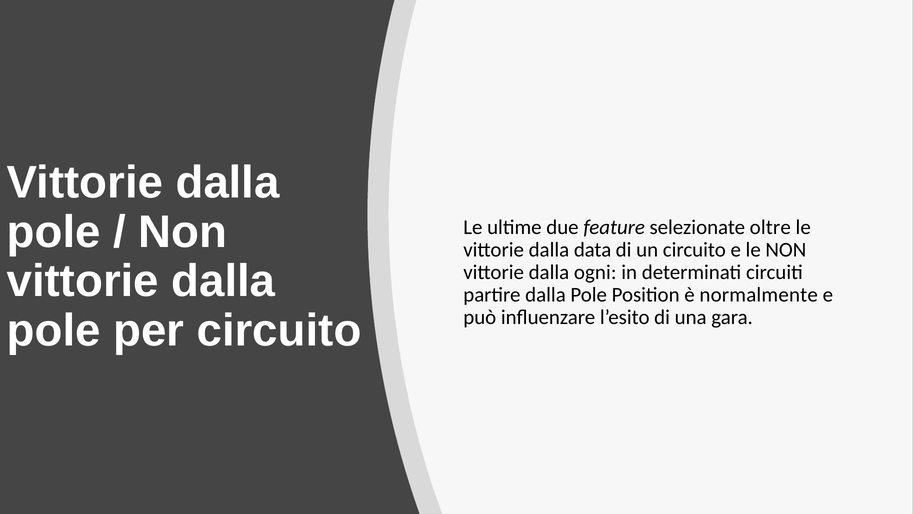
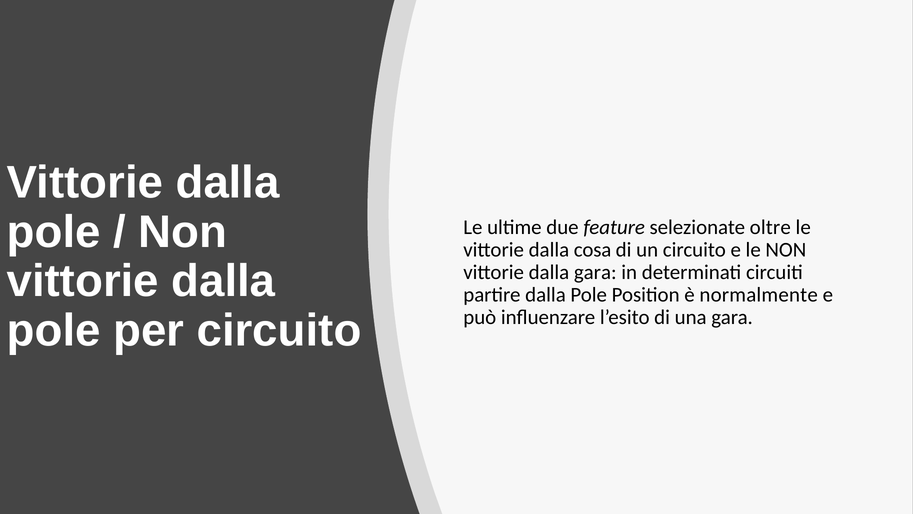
data: data -> cosa (593, 249)
dalla ogni: ogni -> gara (595, 272)
